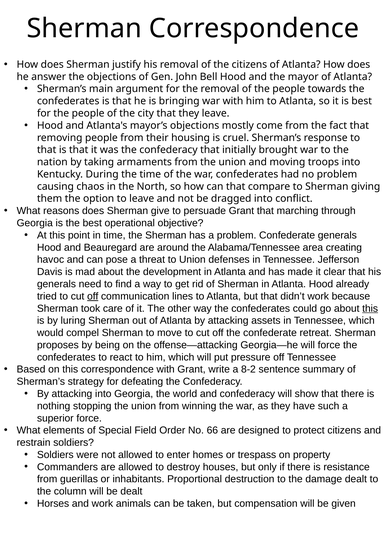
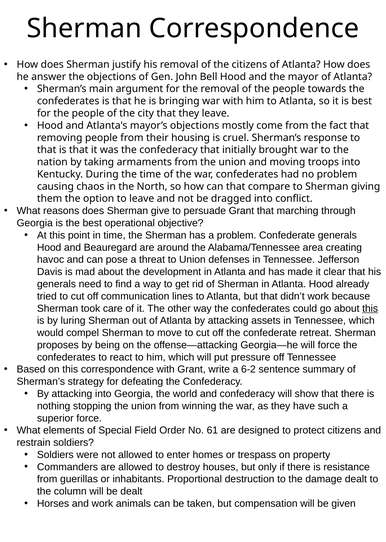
off underline: present -> none (93, 296)
8-2: 8-2 -> 6-2 (248, 369)
66: 66 -> 61 (212, 430)
